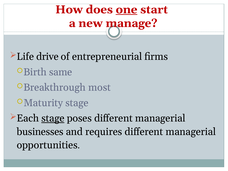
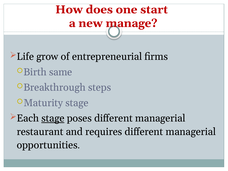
one underline: present -> none (127, 10)
drive: drive -> grow (47, 57)
most: most -> steps (100, 87)
businesses: businesses -> restaurant (40, 132)
